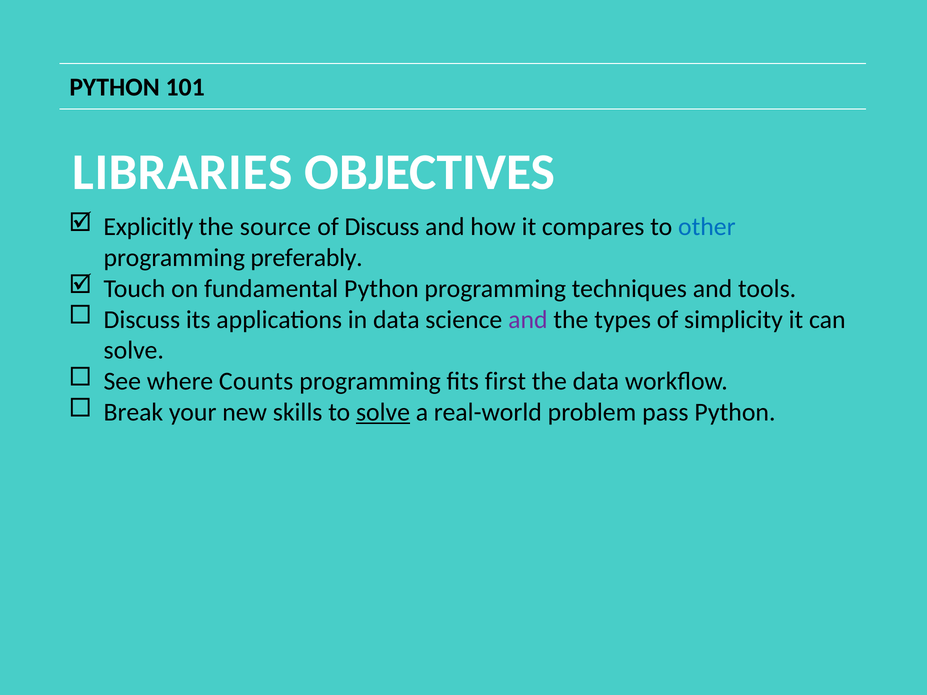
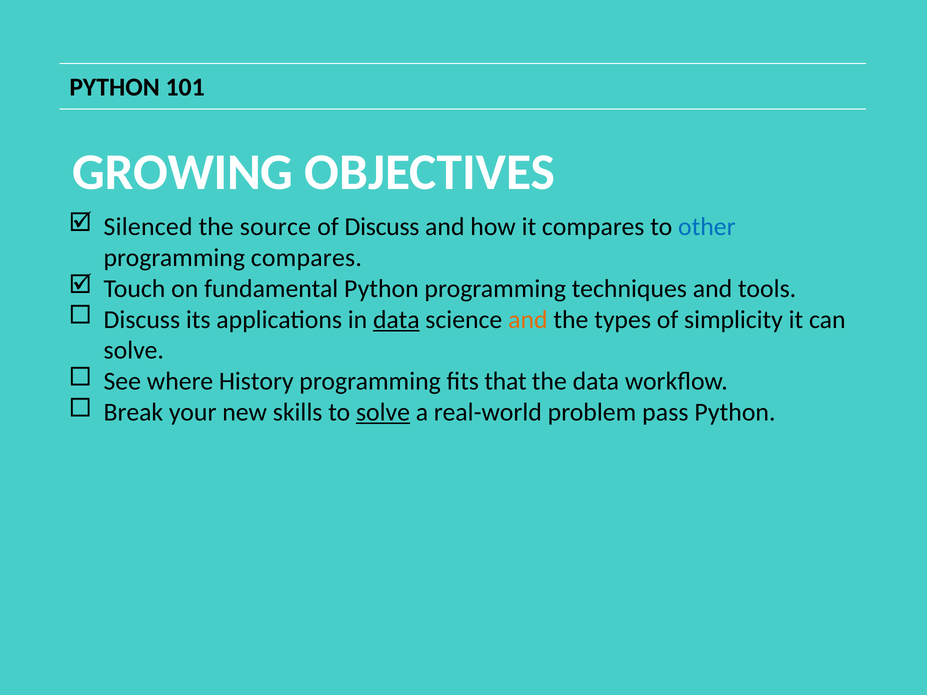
LIBRARIES: LIBRARIES -> GROWING (183, 172)
Explicitly: Explicitly -> Silenced (148, 227)
programming preferably: preferably -> compares (306, 258)
data underline: none -> present (396, 320)
and colour: purple -> orange (528, 320)
Counts: Counts -> History (256, 382)
first: first -> that (506, 382)
